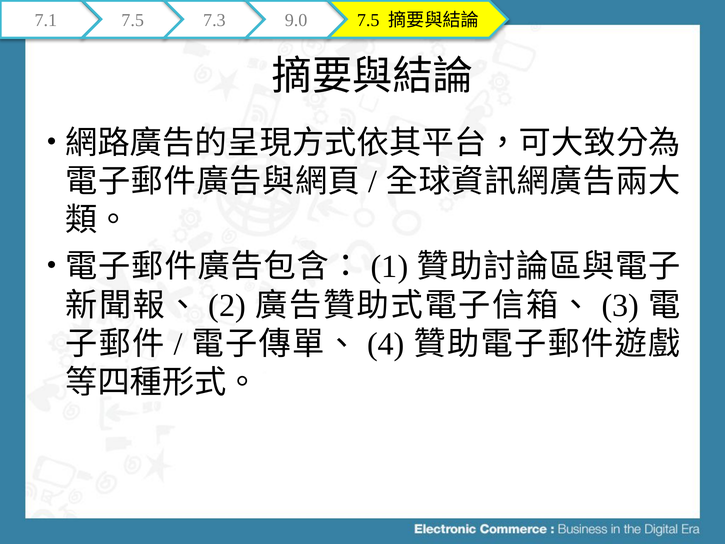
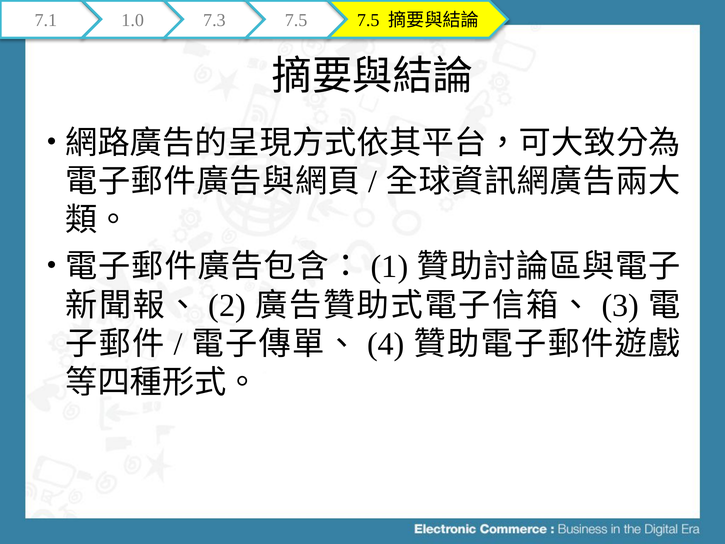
7.1 7.5: 7.5 -> 1.0 (133, 20)
7.3 9.0: 9.0 -> 7.5 (296, 20)
